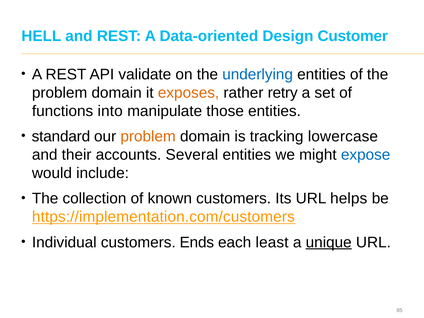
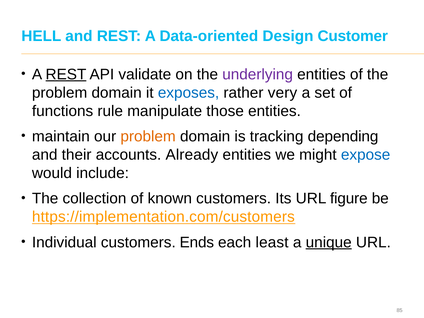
REST underline: none -> present (66, 74)
underlying colour: blue -> purple (258, 74)
exposes colour: orange -> blue (189, 93)
retry: retry -> very (283, 93)
into: into -> rule (110, 111)
standard: standard -> maintain (61, 136)
lowercase: lowercase -> depending (343, 136)
Several: Several -> Already (192, 155)
helps: helps -> figure (349, 199)
